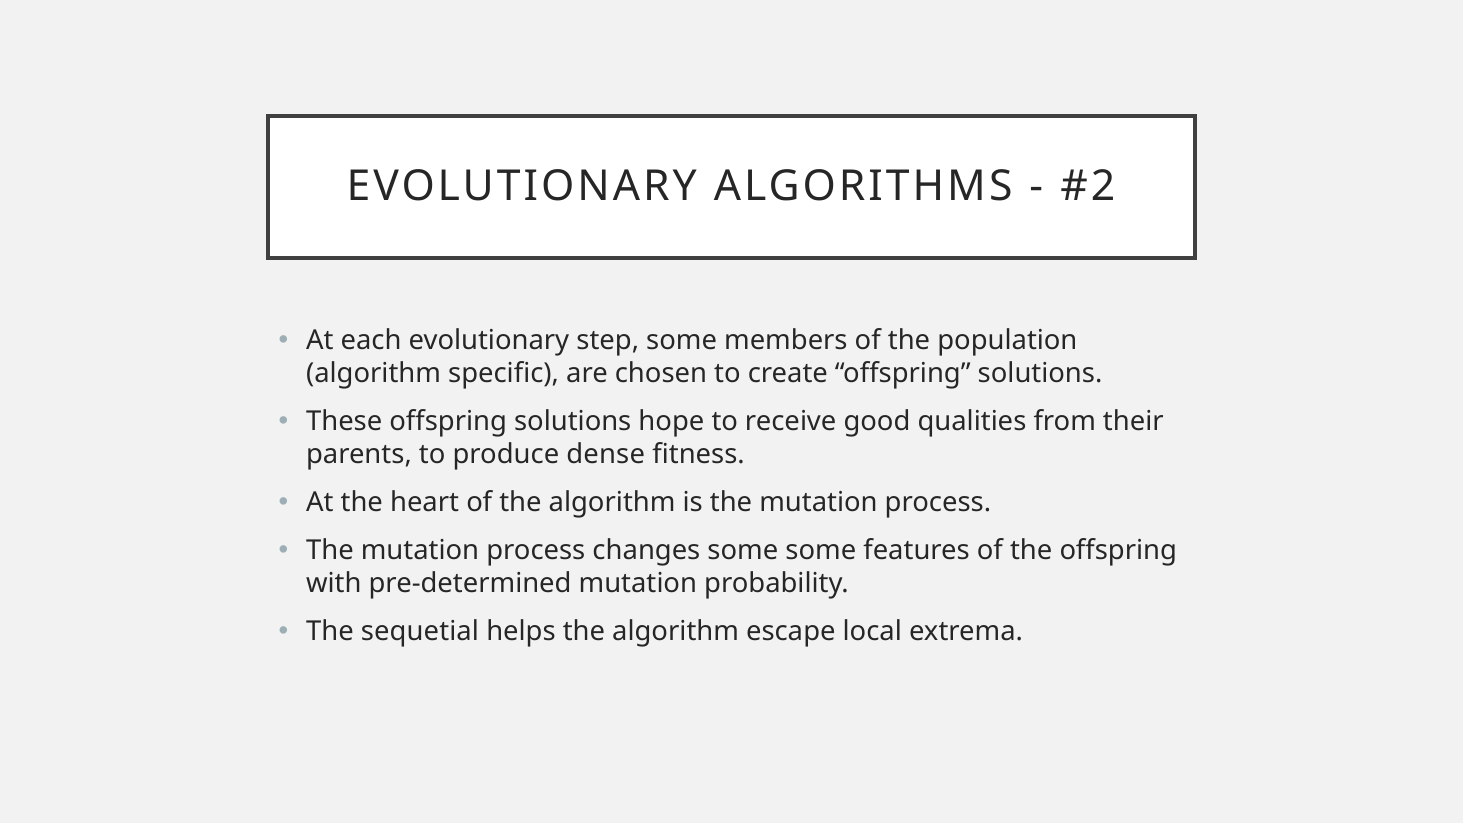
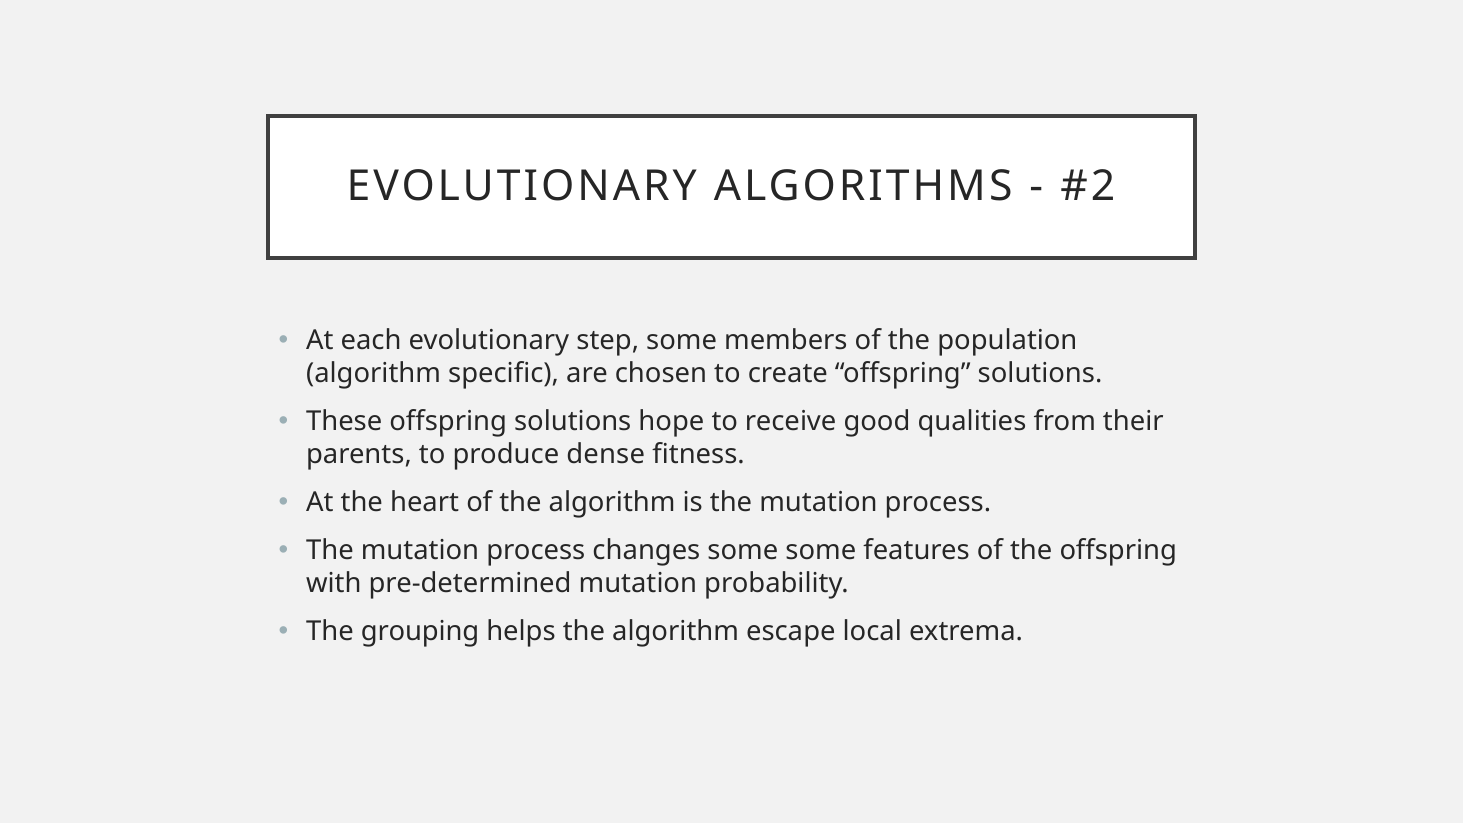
sequetial: sequetial -> grouping (420, 632)
